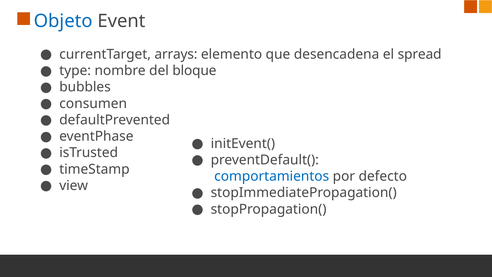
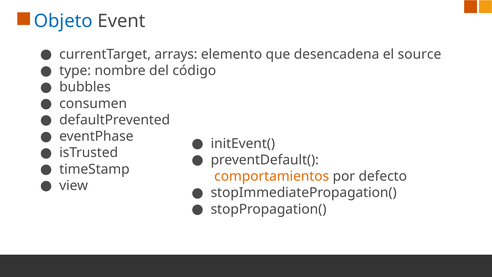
spread: spread -> source (420, 54)
bloque: bloque -> código (194, 71)
comportamientos colour: blue -> orange (272, 176)
